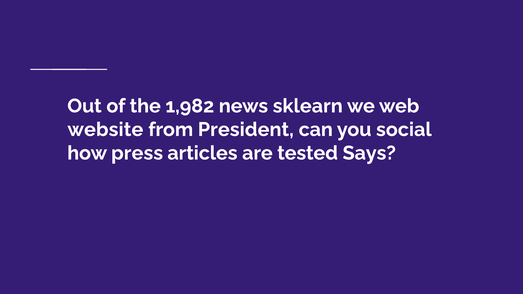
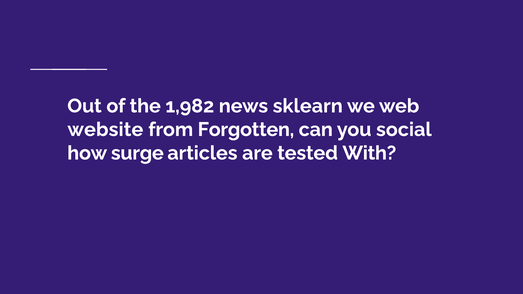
President: President -> Forgotten (246, 130)
press: press -> surge (137, 153)
Says: Says -> With (369, 153)
